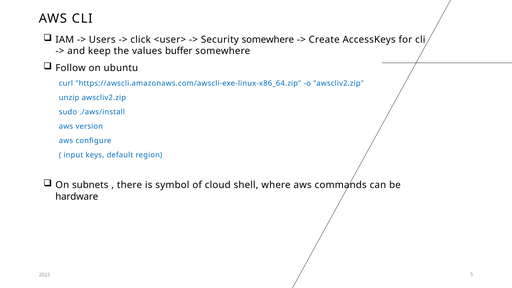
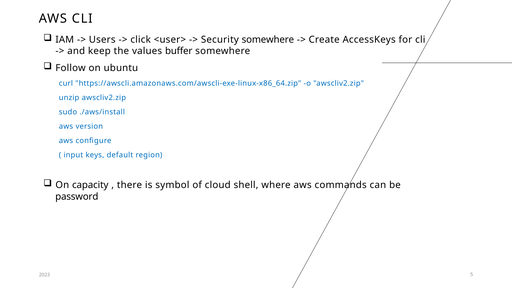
subnets: subnets -> capacity (90, 185)
hardware: hardware -> password (77, 197)
